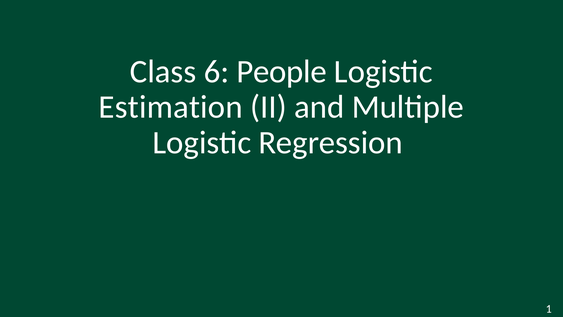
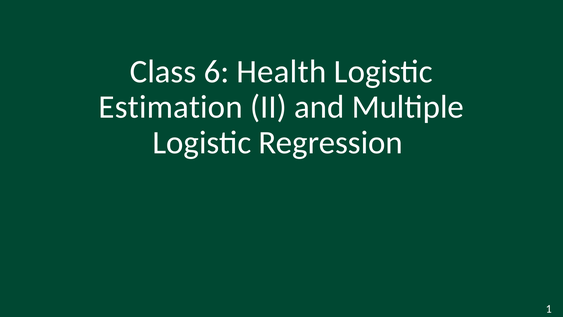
People: People -> Health (281, 71)
